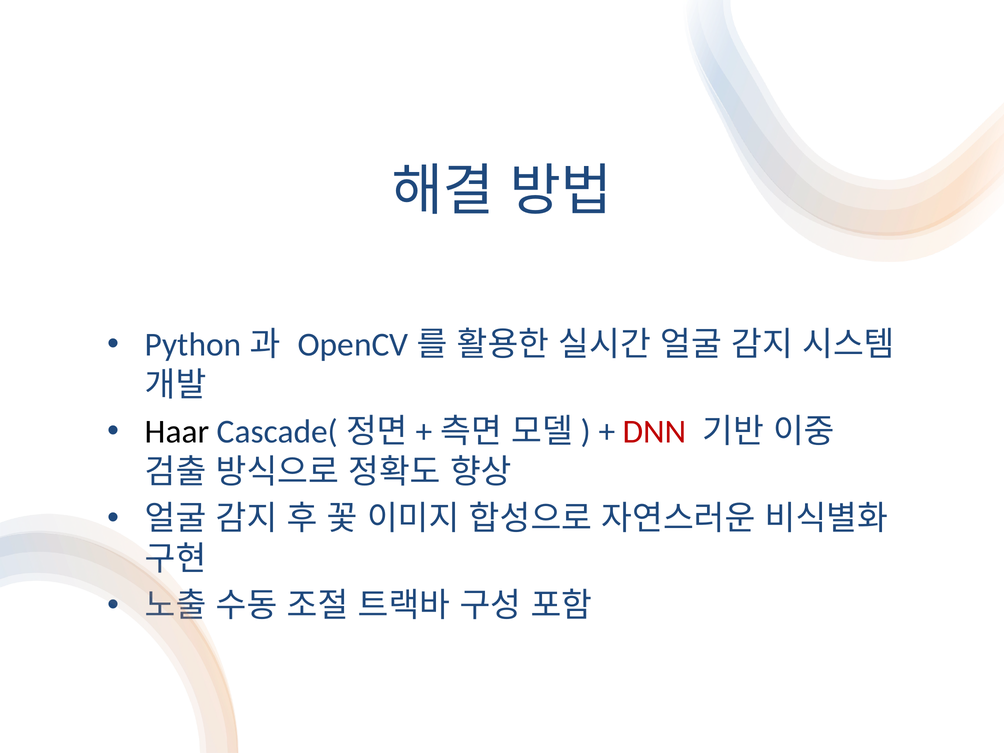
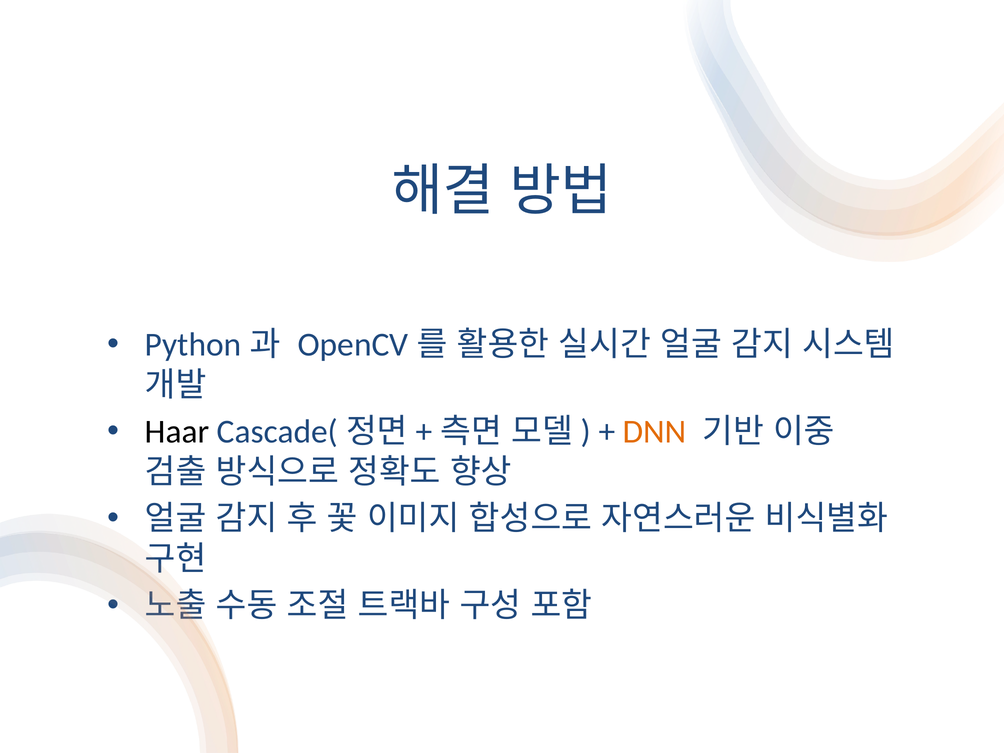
DNN colour: red -> orange (655, 432)
